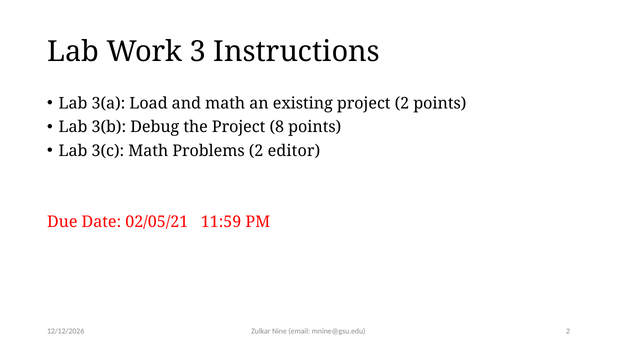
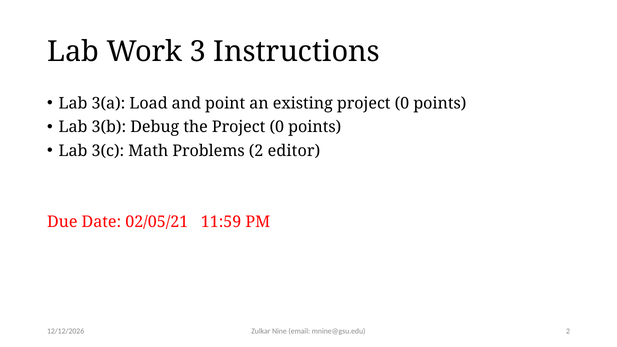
and math: math -> point (225, 103)
existing project 2: 2 -> 0 (402, 103)
the Project 8: 8 -> 0 (277, 127)
